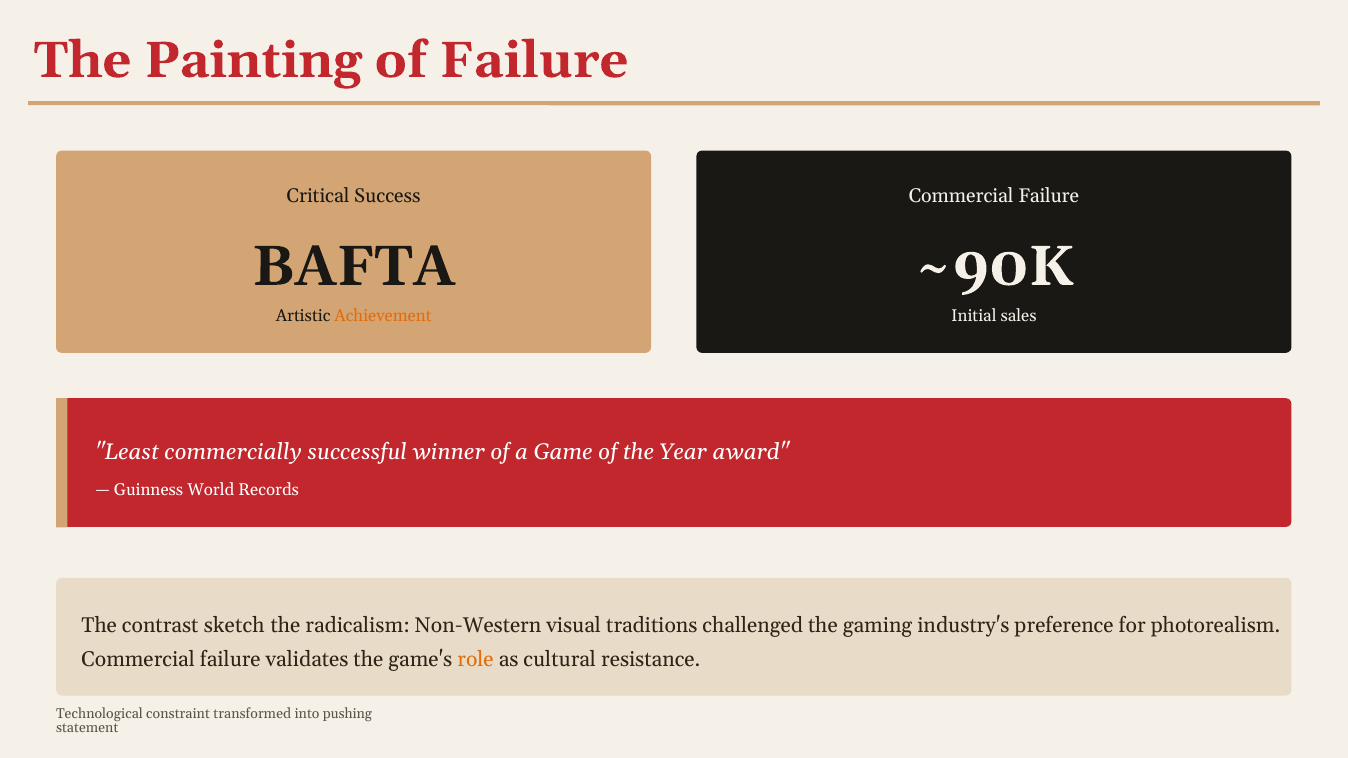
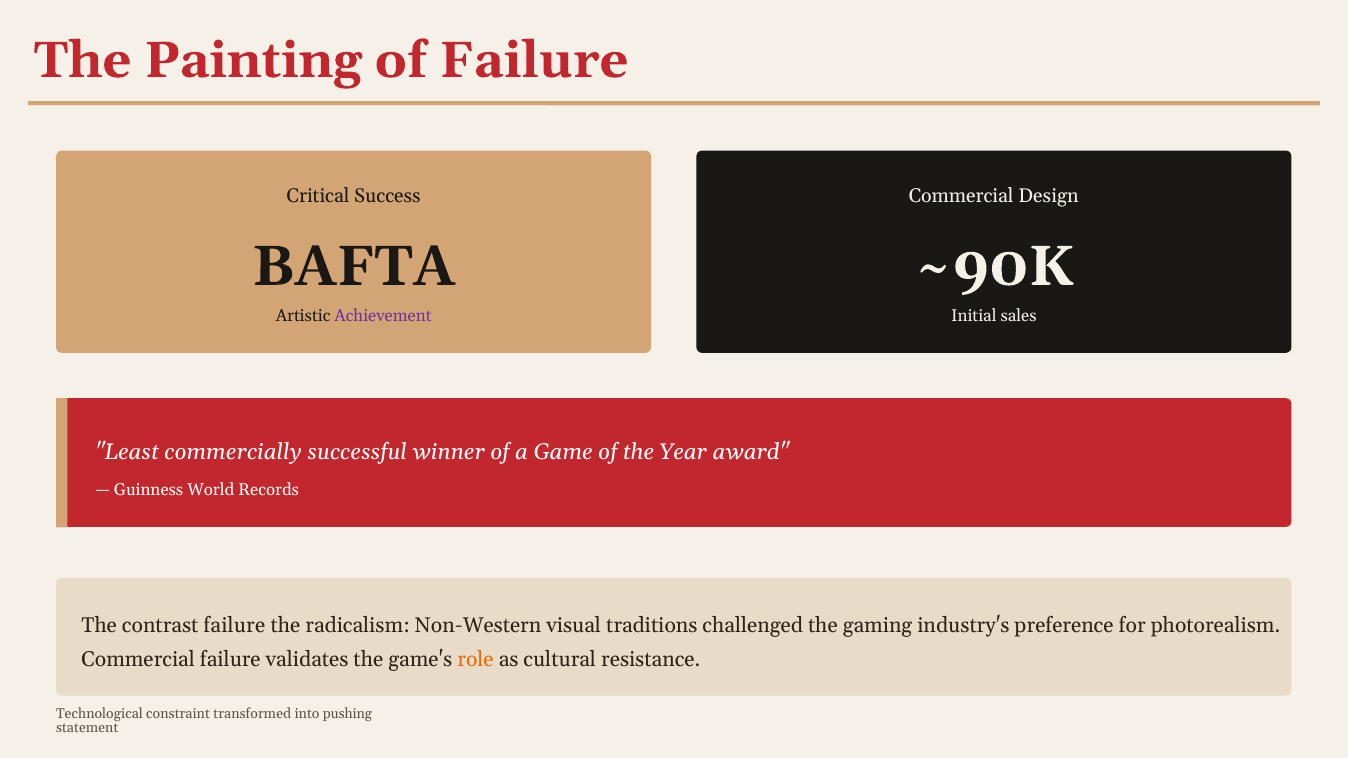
Failure: Failure -> Design (1049, 196)
Achievement colour: orange -> purple (383, 316)
contrast sketch: sketch -> failure (234, 626)
